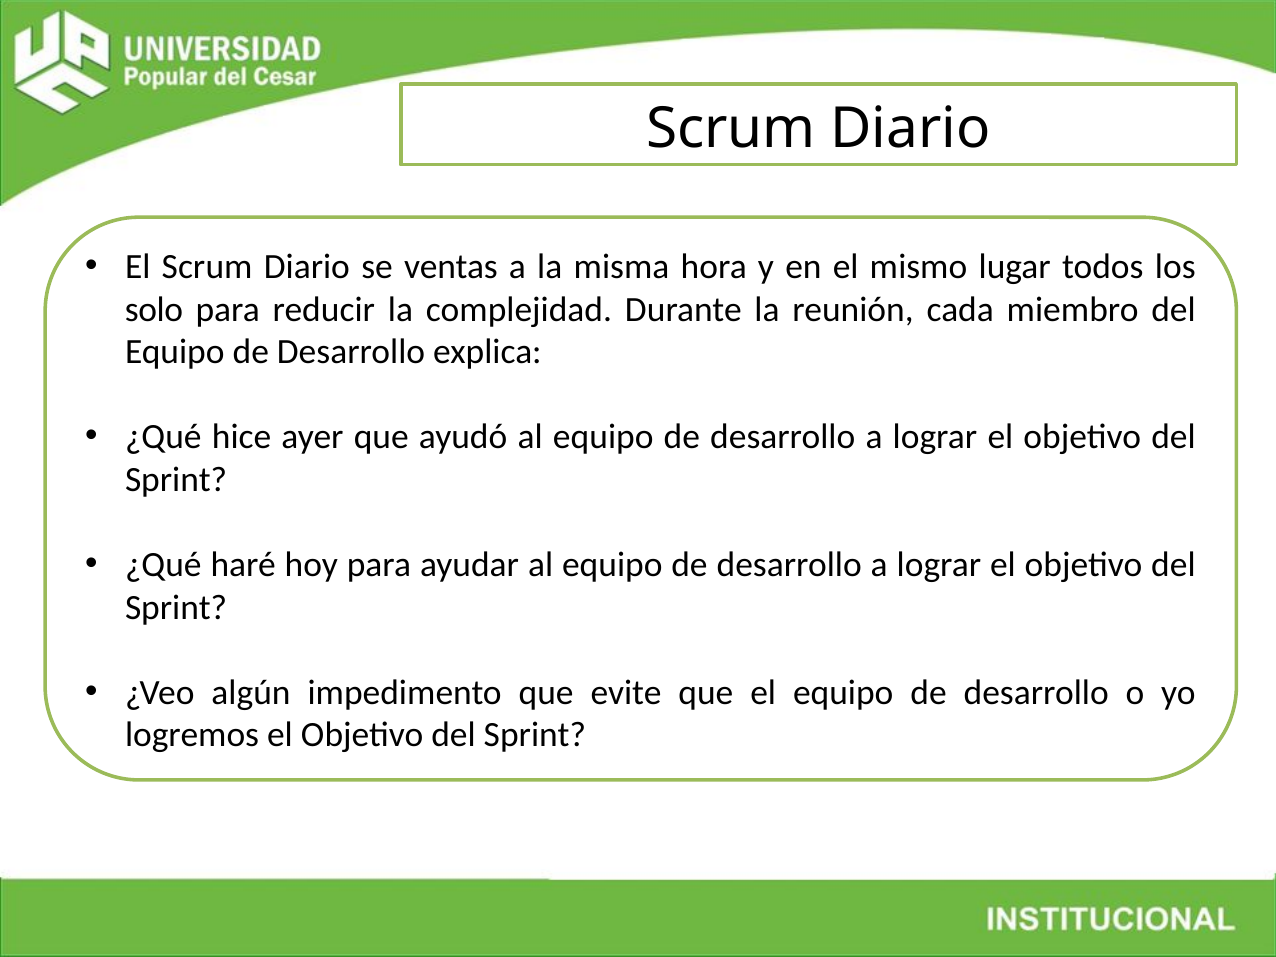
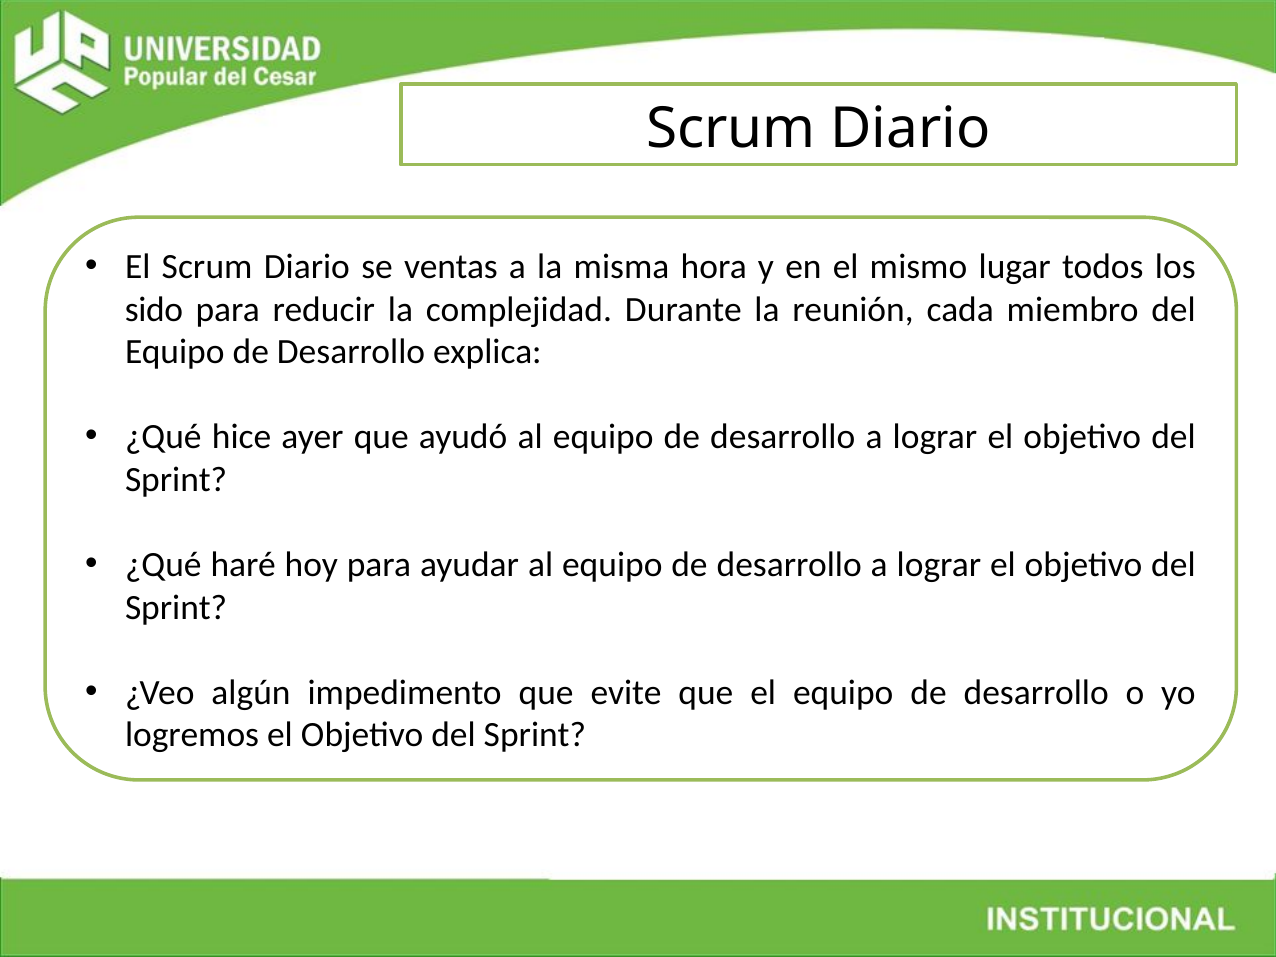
solo: solo -> sido (154, 310)
